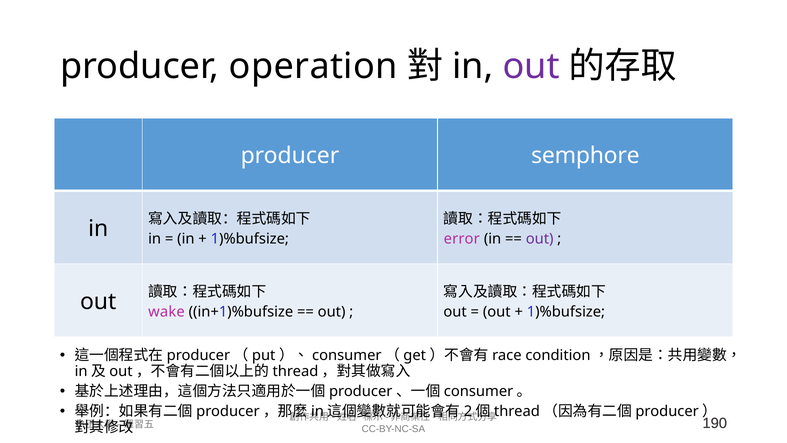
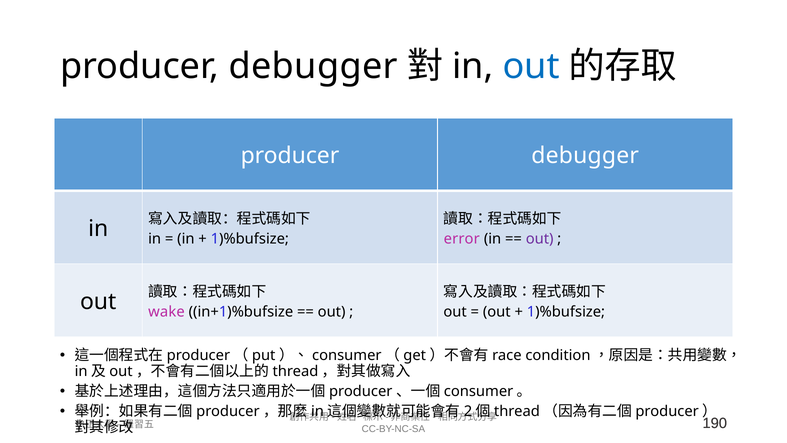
operation: operation -> debugger (313, 66)
out colour: purple -> blue (531, 66)
semphore: semphore -> debugger (585, 156)
